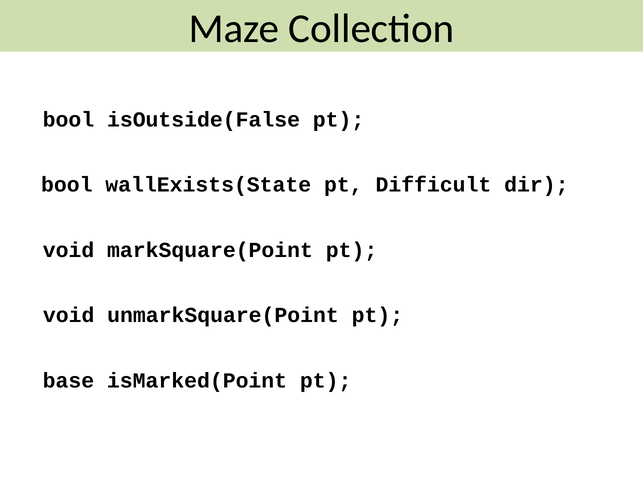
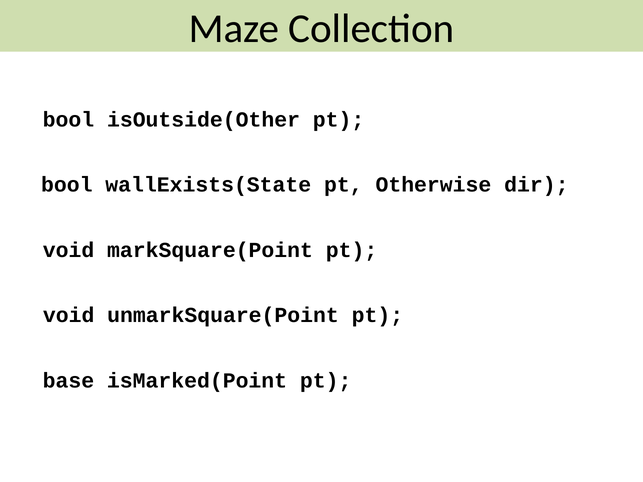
isOutside(False: isOutside(False -> isOutside(Other (204, 120)
Difficult: Difficult -> Otherwise (433, 185)
